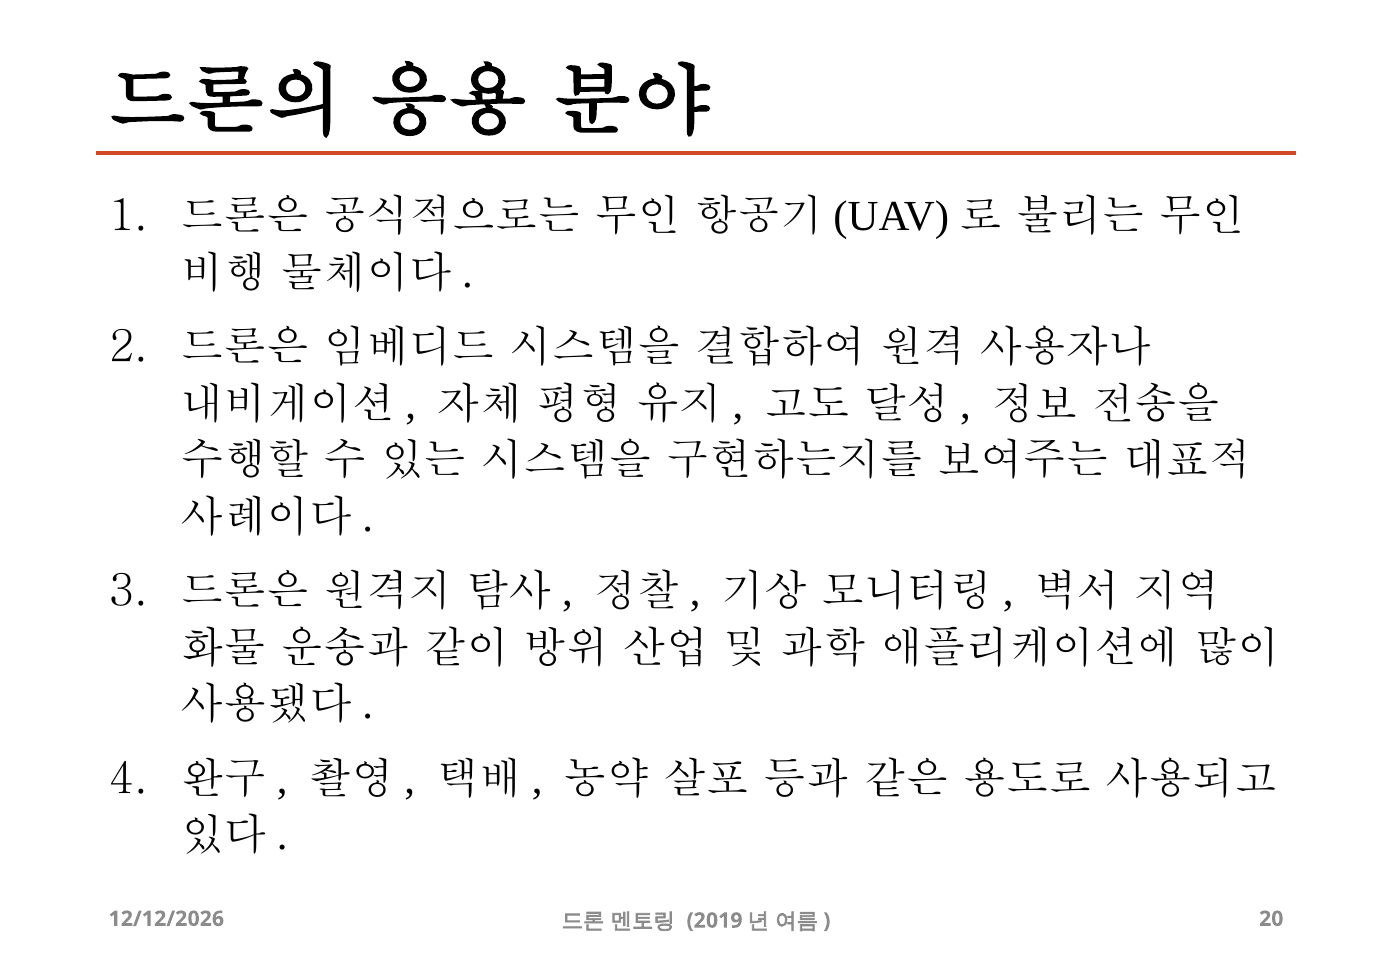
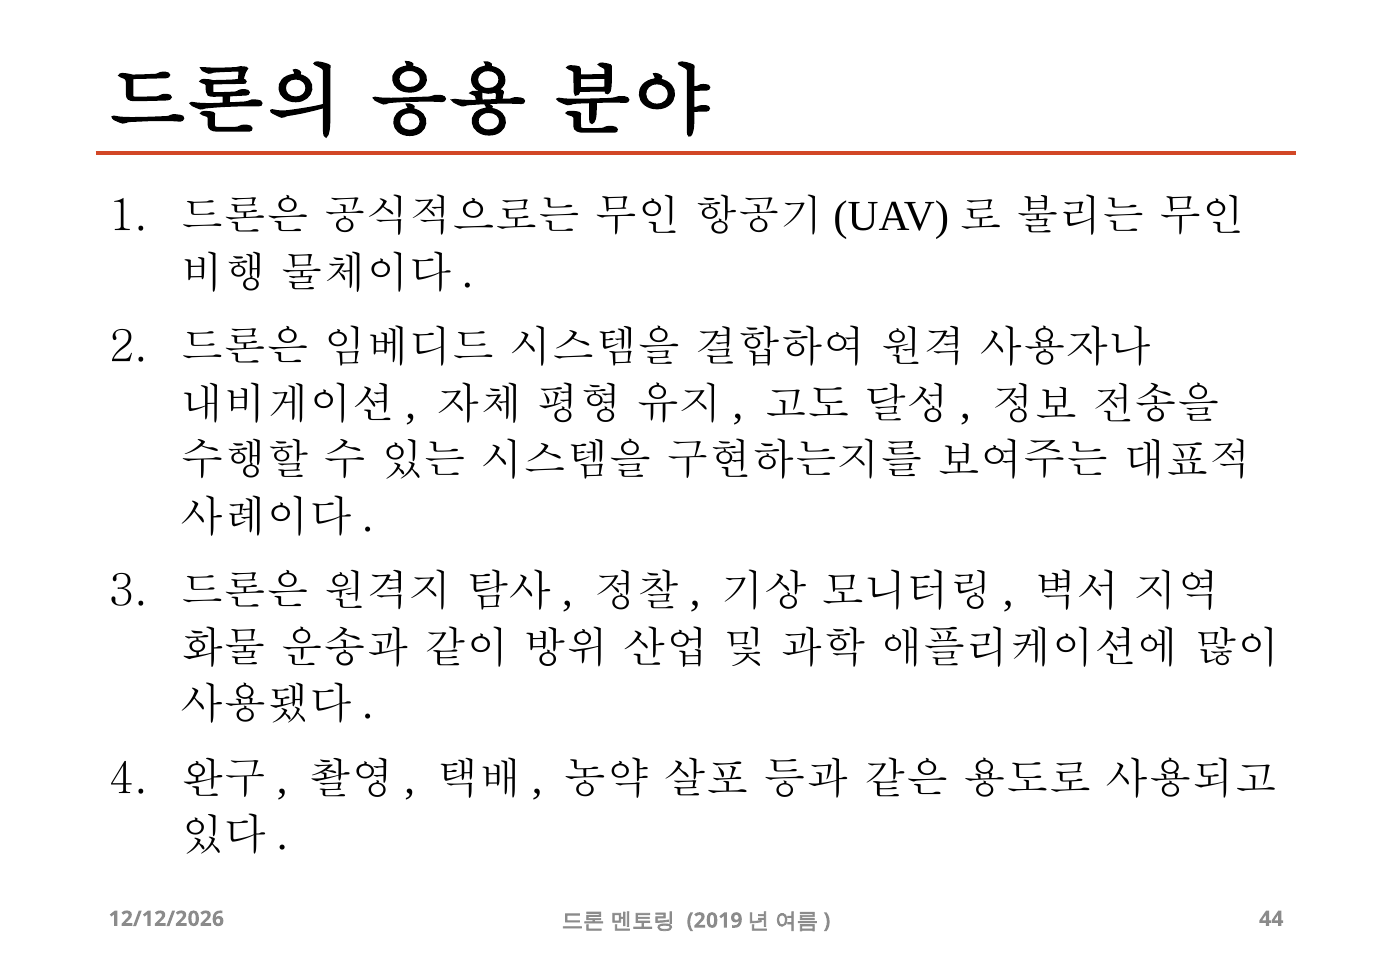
20: 20 -> 44 (1271, 919)
